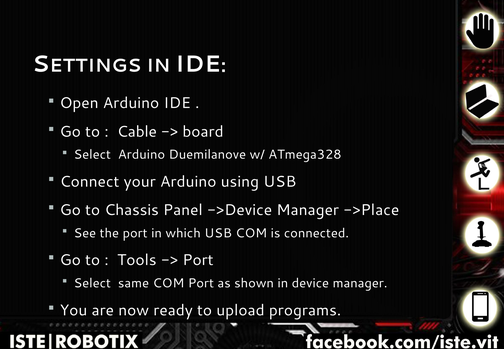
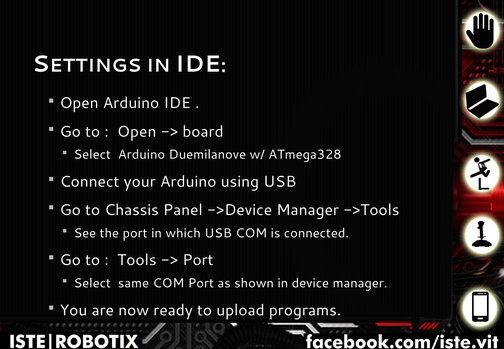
Cable: Cable -> Open (137, 132)
->Place: ->Place -> ->Tools (371, 210)
